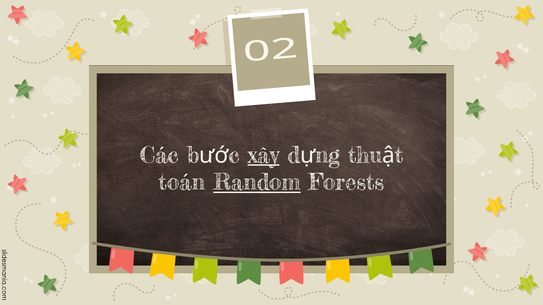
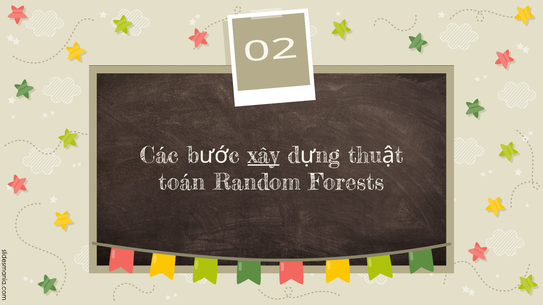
Random underline: present -> none (257, 183)
